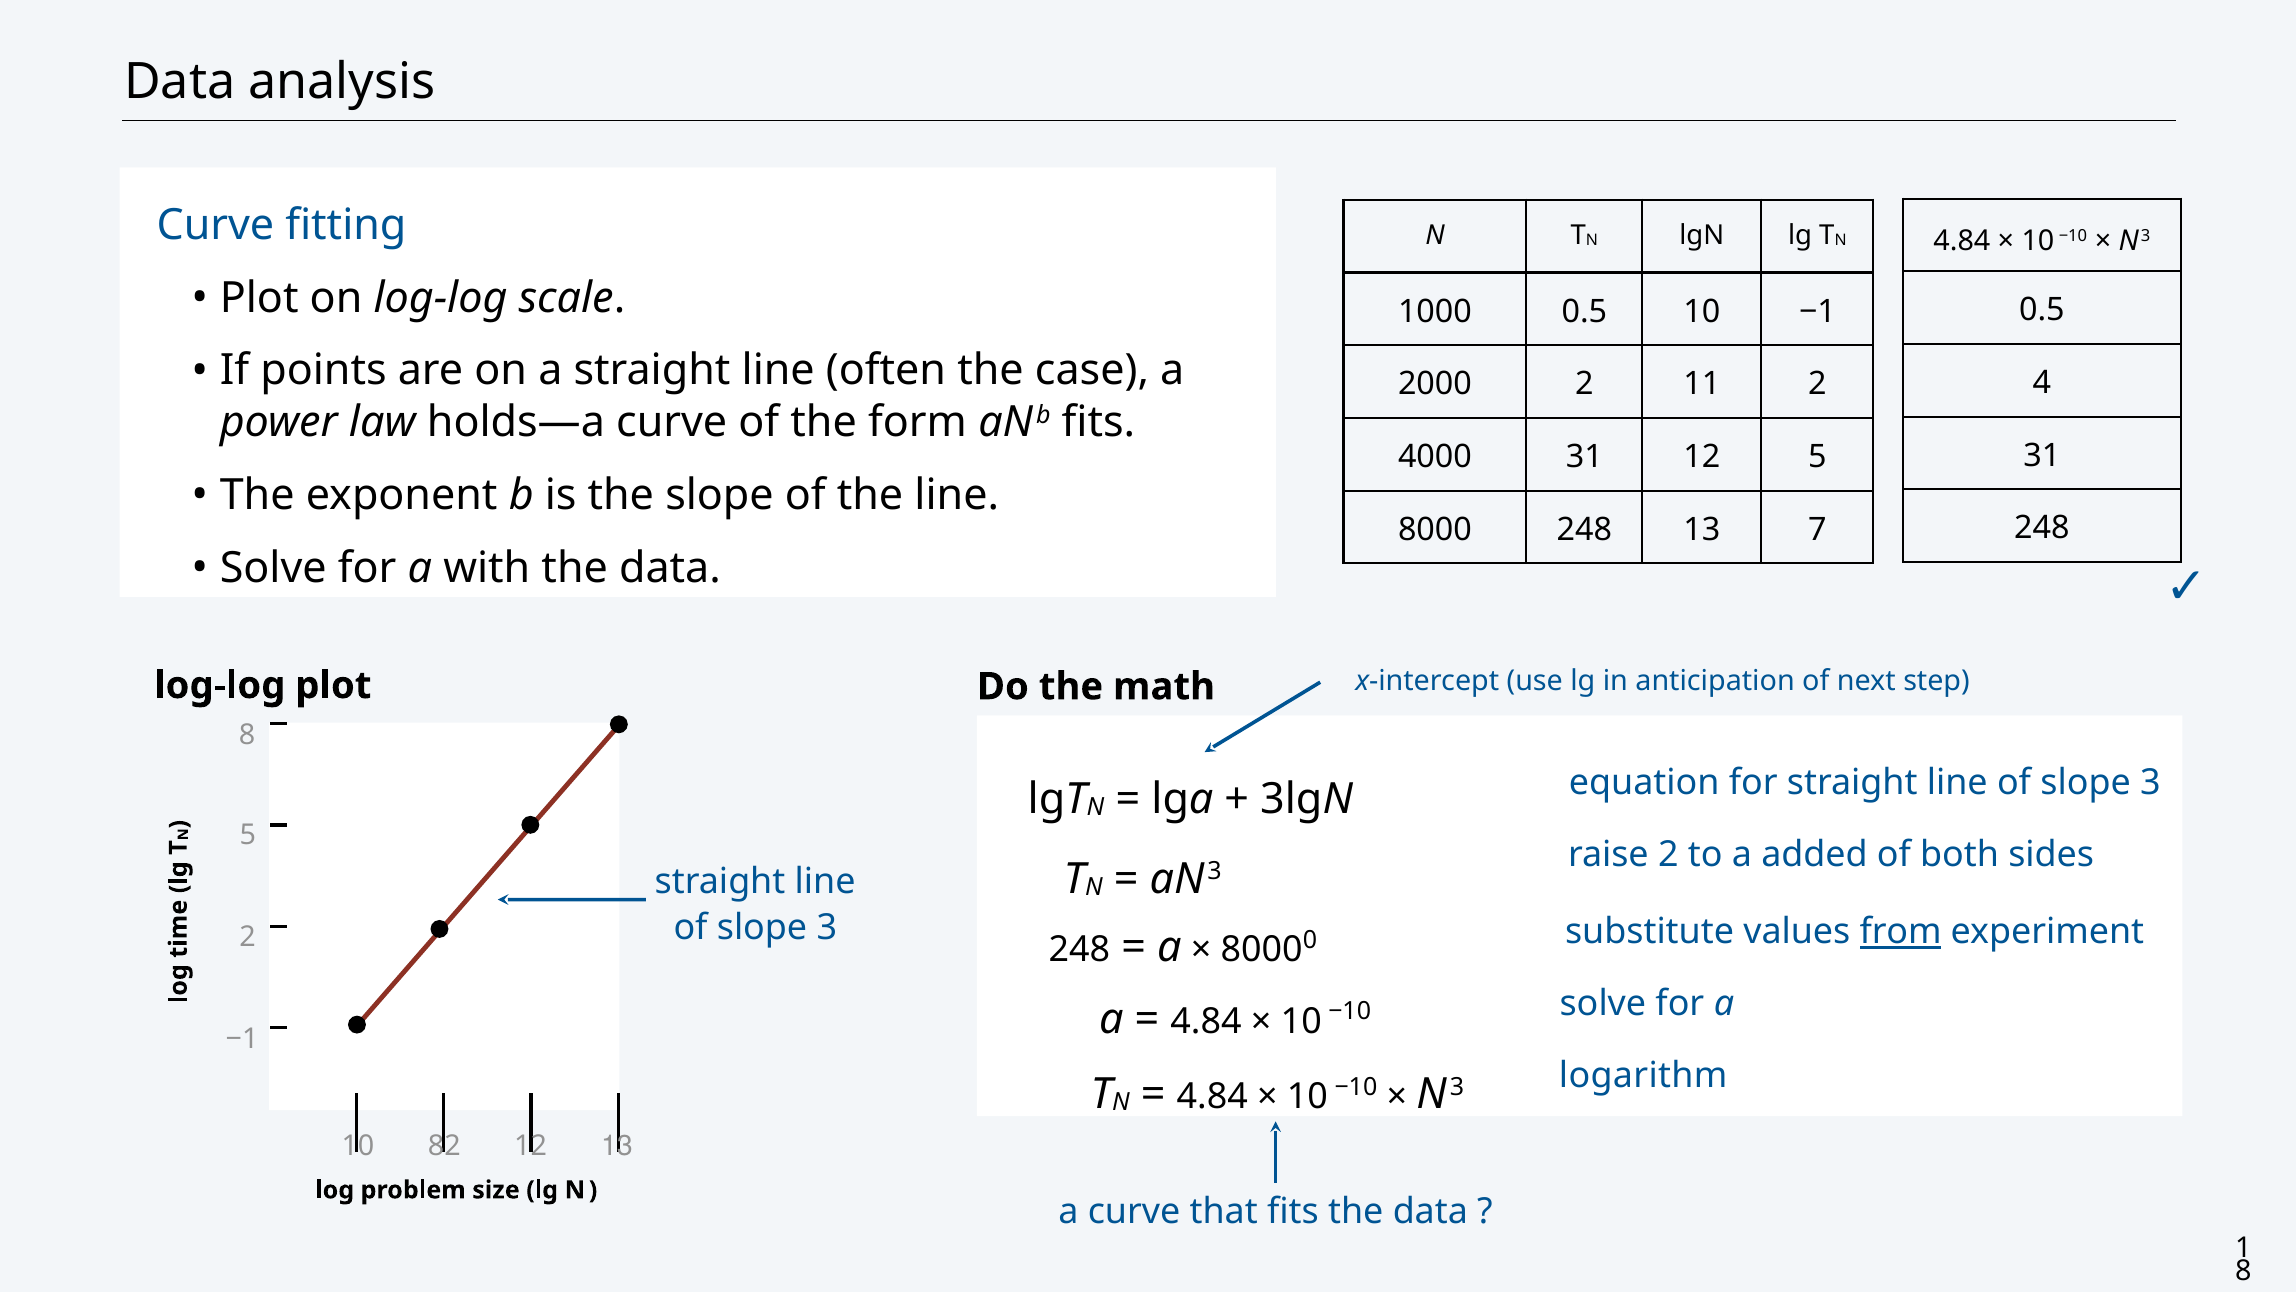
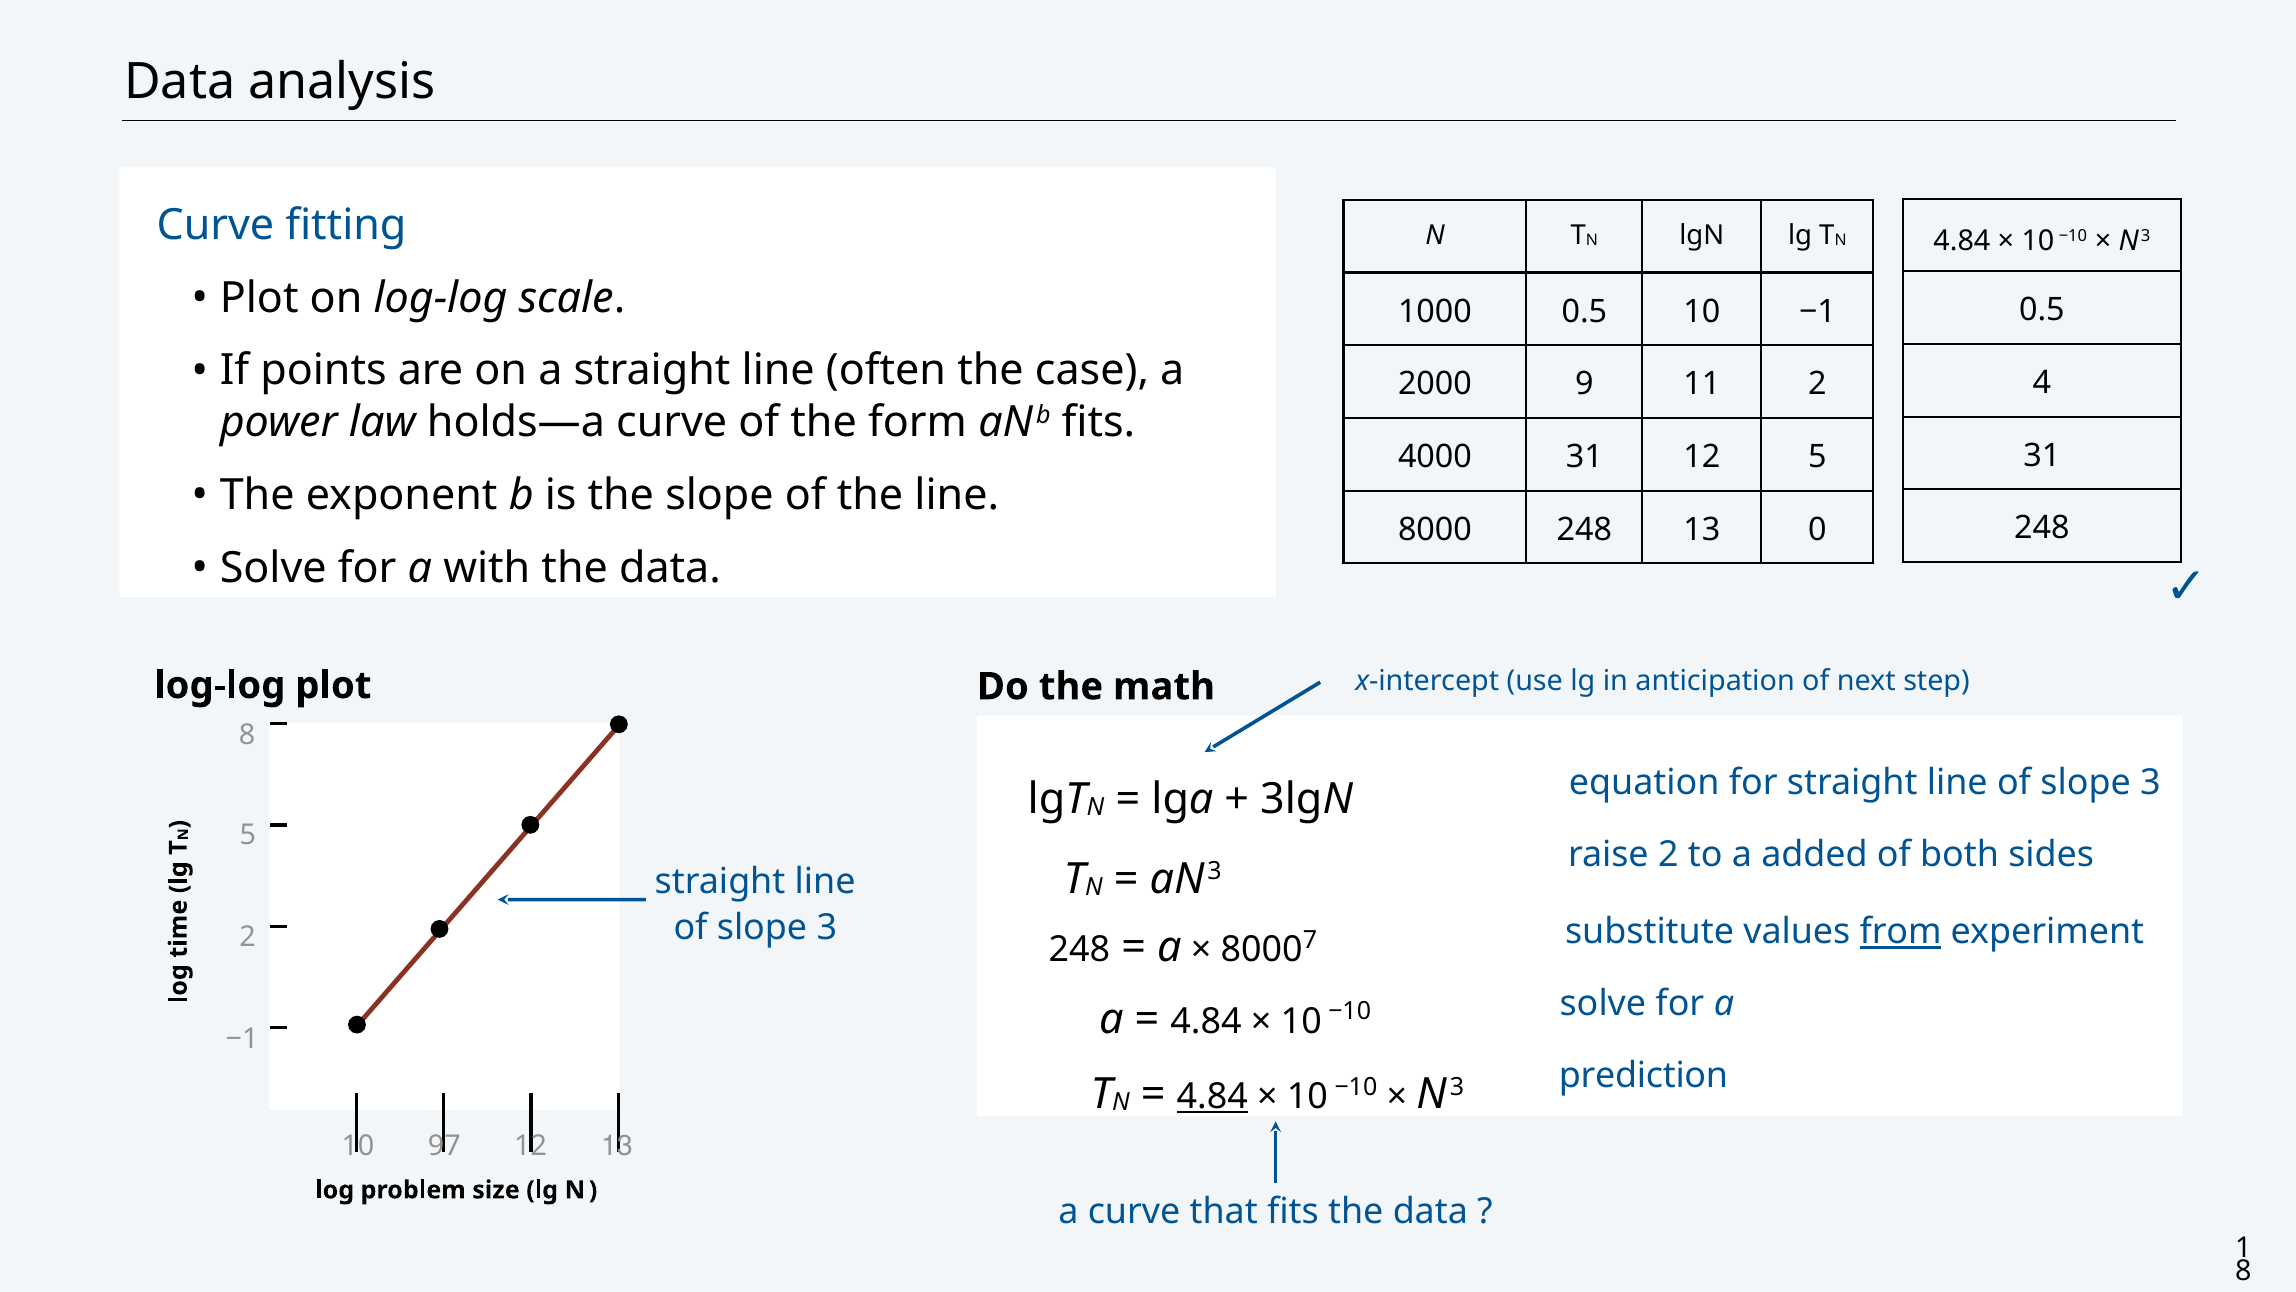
2000 2: 2 -> 9 (1584, 384)
7: 7 -> 0 (1817, 529)
0: 0 -> 7 (1310, 940)
4.84 underline: none -> present (1212, 1096)
logarithm: logarithm -> prediction (1643, 1075)
82: 82 -> 97 (444, 1146)
